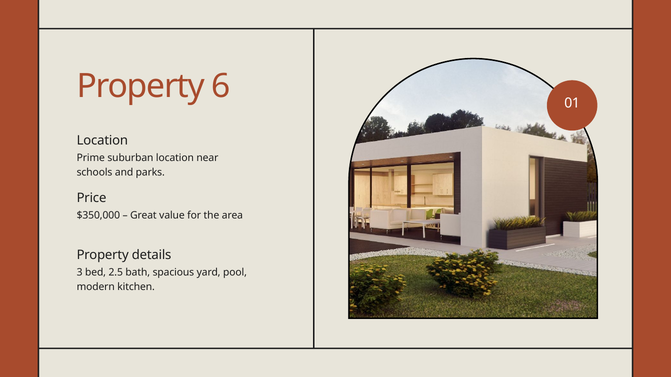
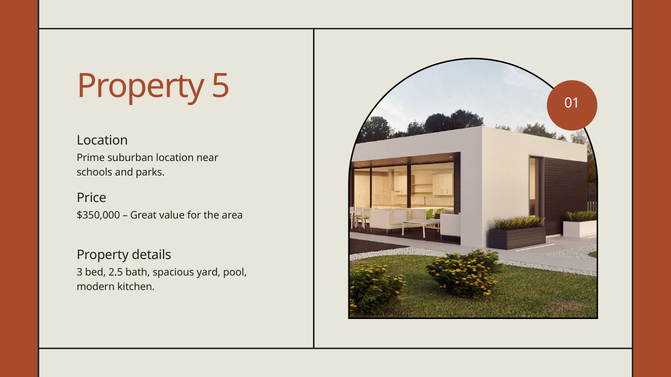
6: 6 -> 5 (221, 87)
